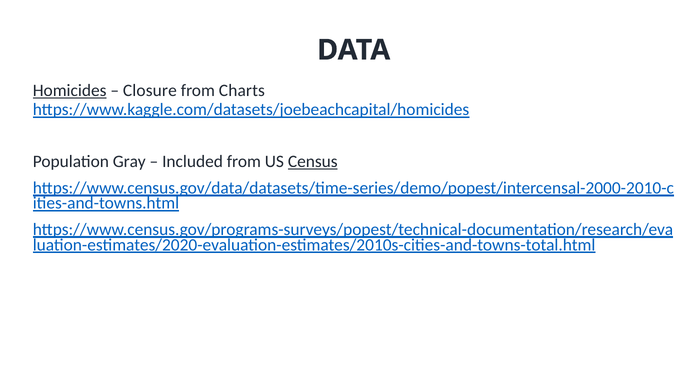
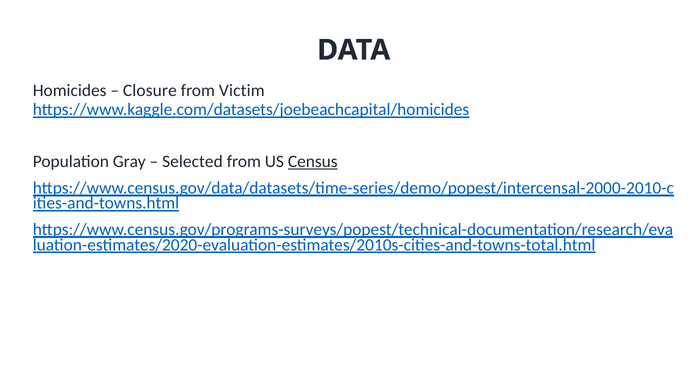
Homicides underline: present -> none (70, 91)
Charts: Charts -> Victim (242, 91)
Included: Included -> Selected (192, 162)
